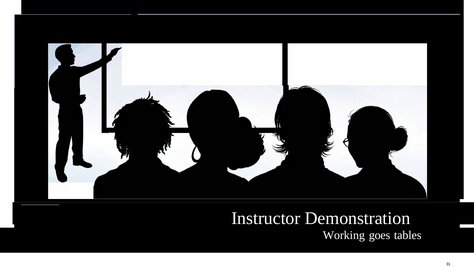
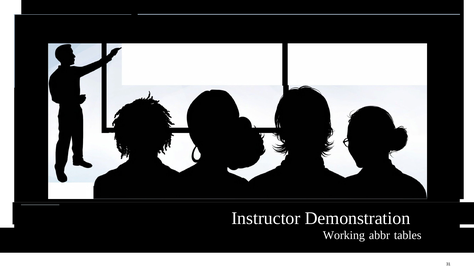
goes: goes -> abbr (379, 235)
